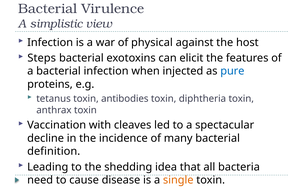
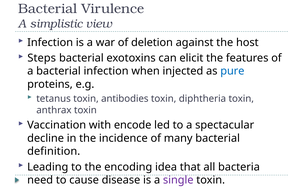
physical: physical -> deletion (152, 43)
cleaves: cleaves -> encode (133, 125)
shedding: shedding -> encoding (128, 167)
single colour: orange -> purple (178, 180)
